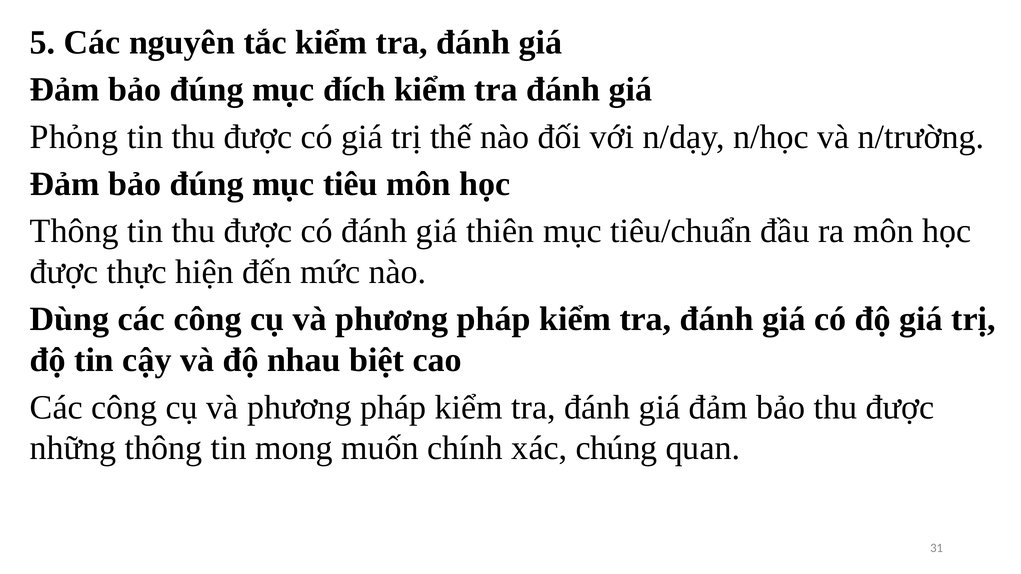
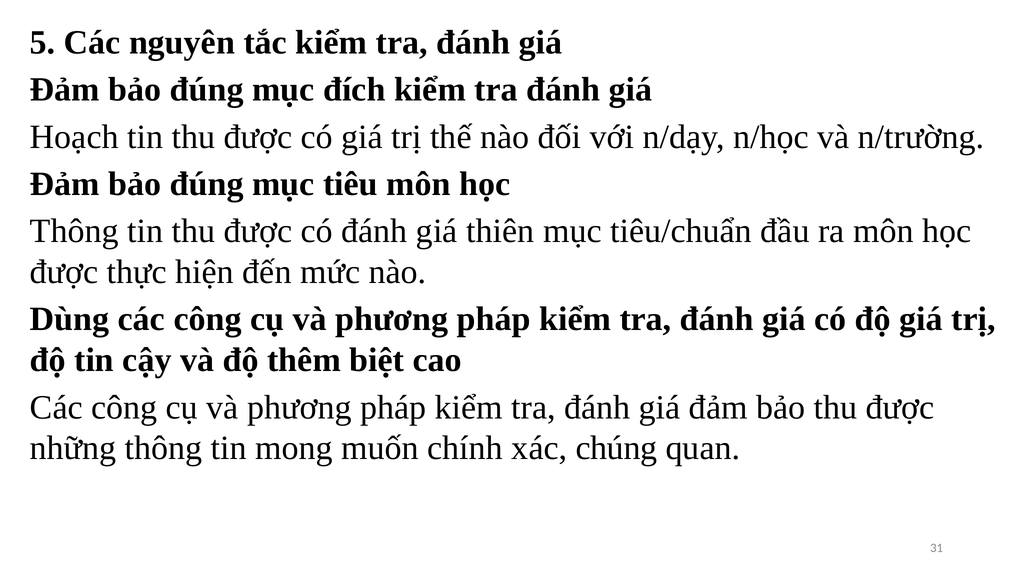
Phỏng: Phỏng -> Hoạch (74, 137)
nhau: nhau -> thêm (304, 360)
